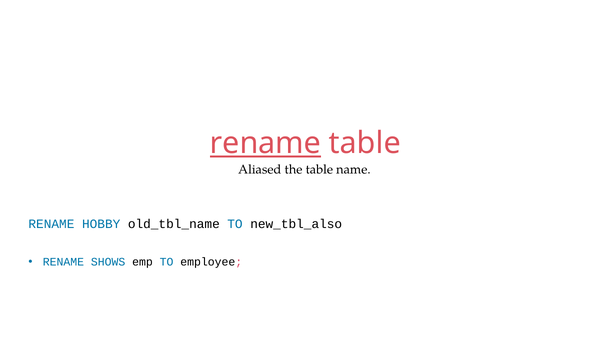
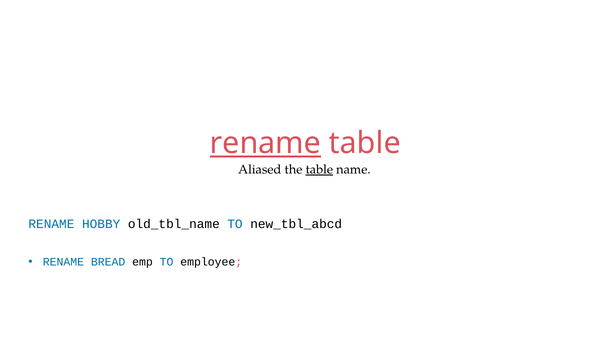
table underline: none -> present (319, 169)
new_tbl_also: new_tbl_also -> new_tbl_abcd (296, 224)
SHOWS: SHOWS -> BREAD (108, 262)
